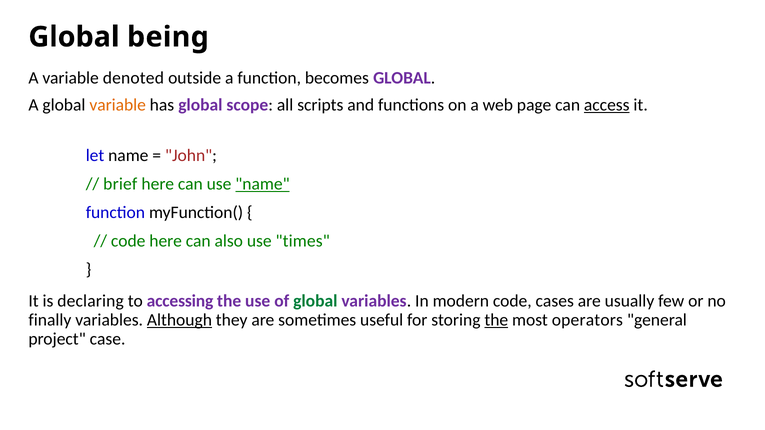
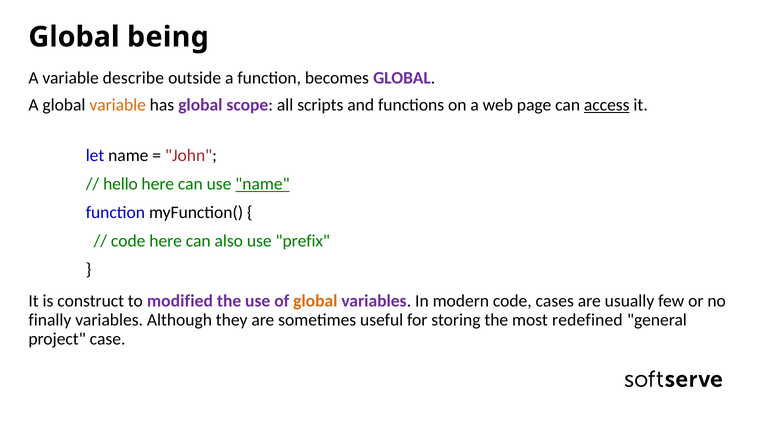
denoted: denoted -> describe (133, 78)
brief: brief -> hello (120, 184)
times: times -> prefix (303, 241)
declaring: declaring -> construct (91, 301)
accessing: accessing -> modified (180, 301)
global colour: green -> orange (315, 301)
Although underline: present -> none (179, 320)
the underline: present -> none (496, 320)
operators: operators -> redefined (587, 320)
